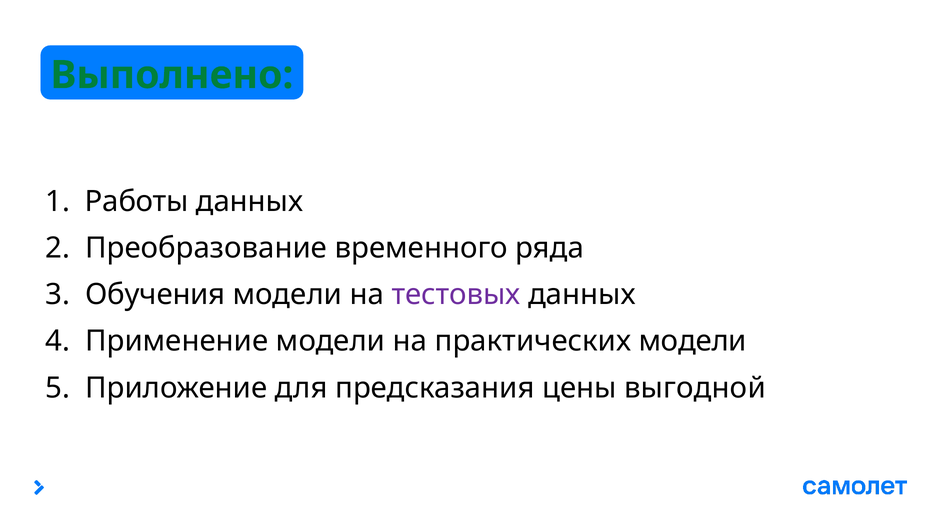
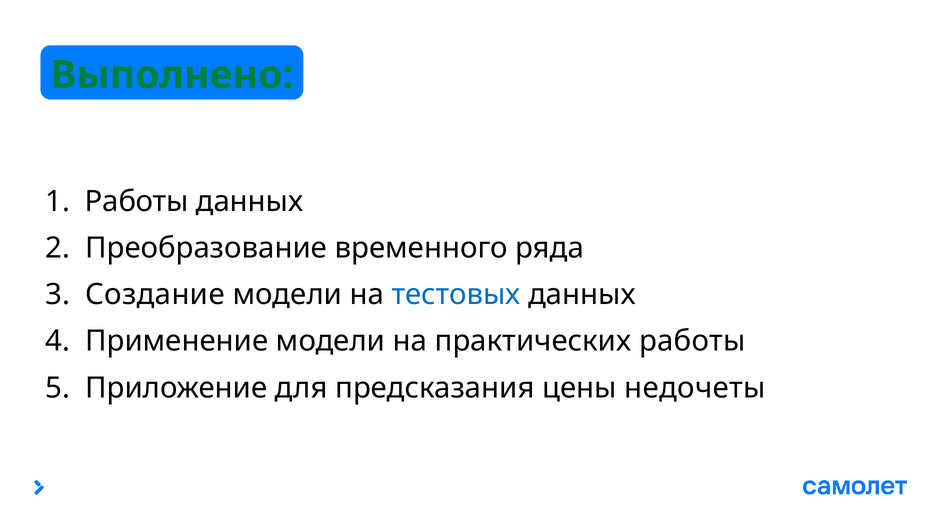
Обучения: Обучения -> Создание (155, 295)
тестовых colour: purple -> blue (456, 295)
практических модели: модели -> работы (692, 341)
выгодной: выгодной -> недочеты (695, 388)
